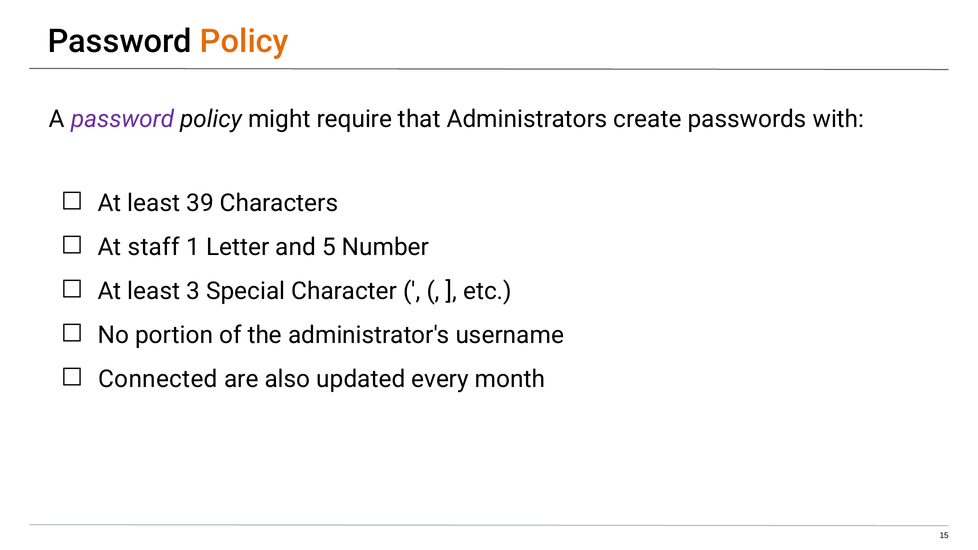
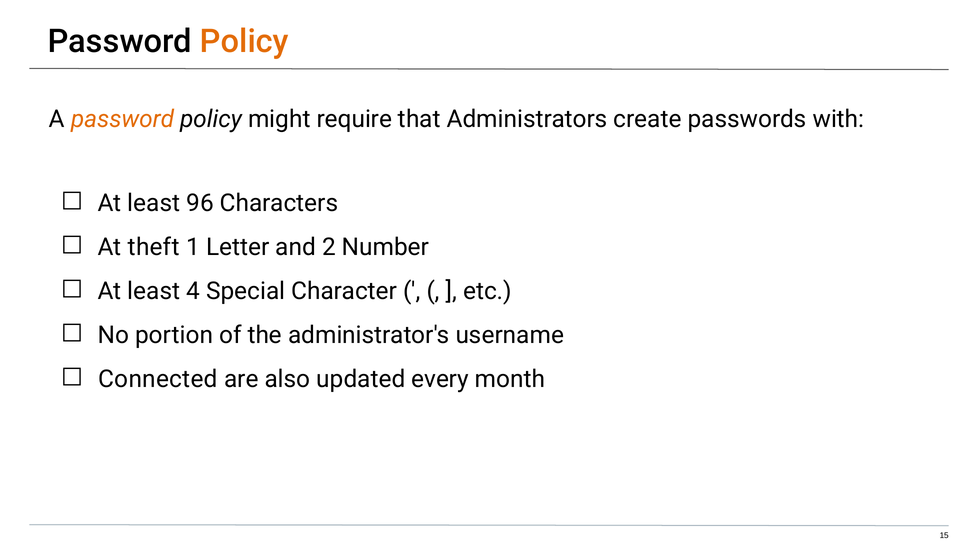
password colour: purple -> orange (123, 119)
39: 39 -> 96 (200, 203)
staff: staff -> theft (154, 247)
5: 5 -> 2 (329, 247)
3: 3 -> 4 (193, 291)
